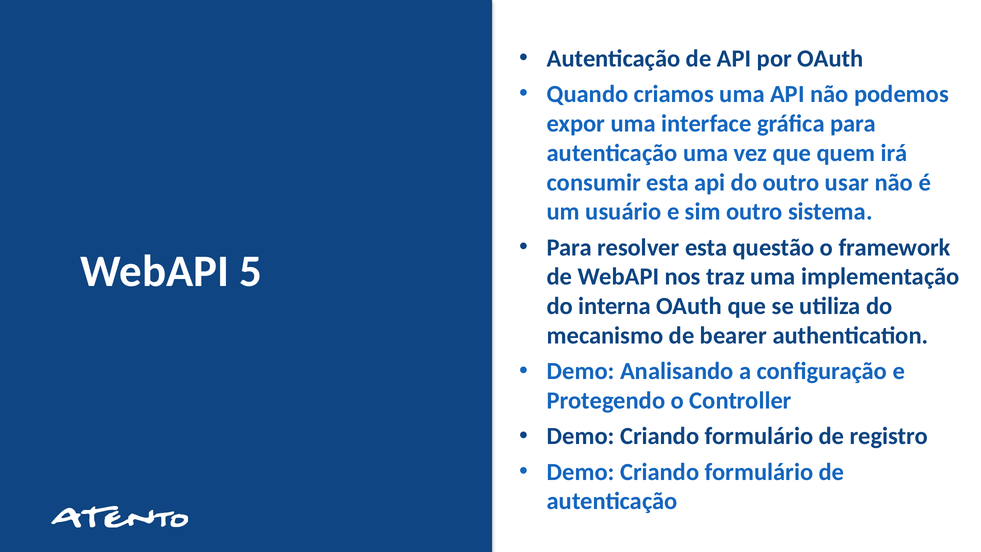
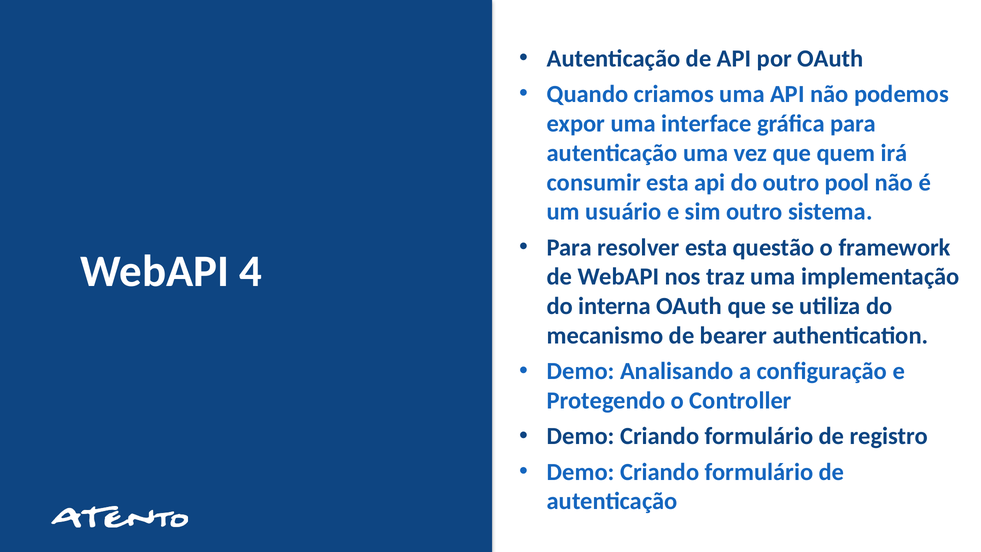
usar: usar -> pool (847, 182)
5: 5 -> 4 (251, 271)
